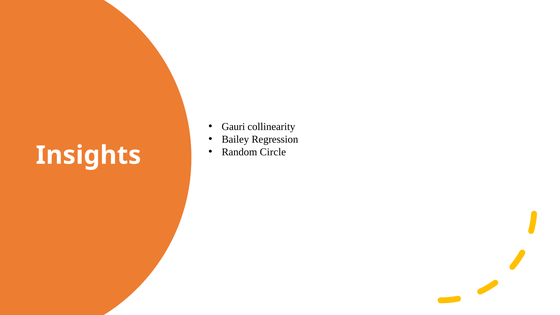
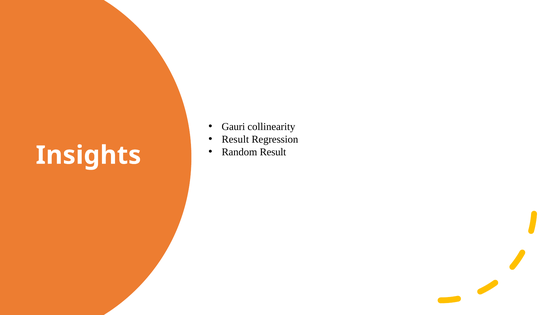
Bailey: Bailey -> Result (235, 139)
Random Circle: Circle -> Result (273, 152)
